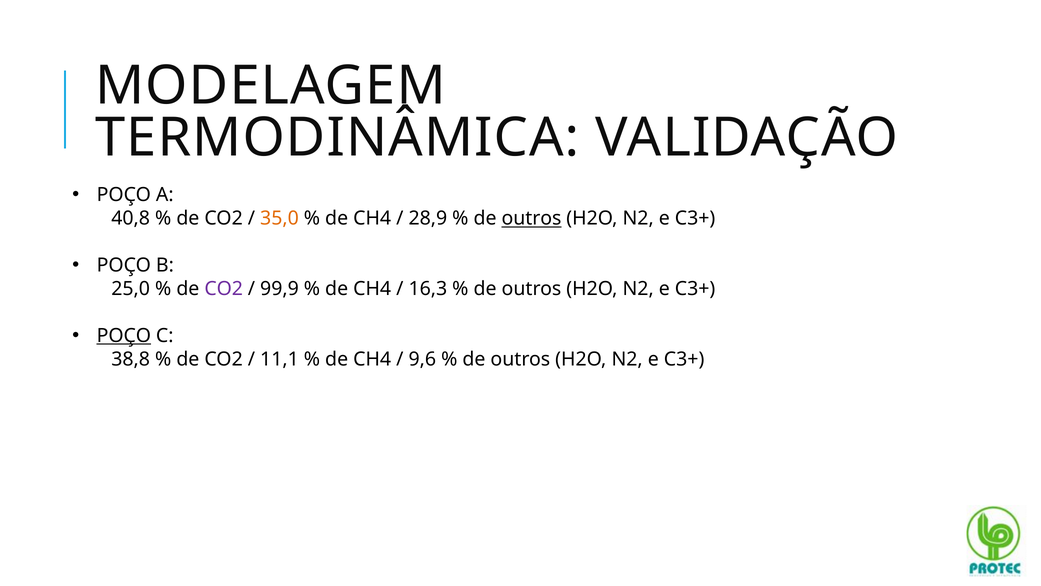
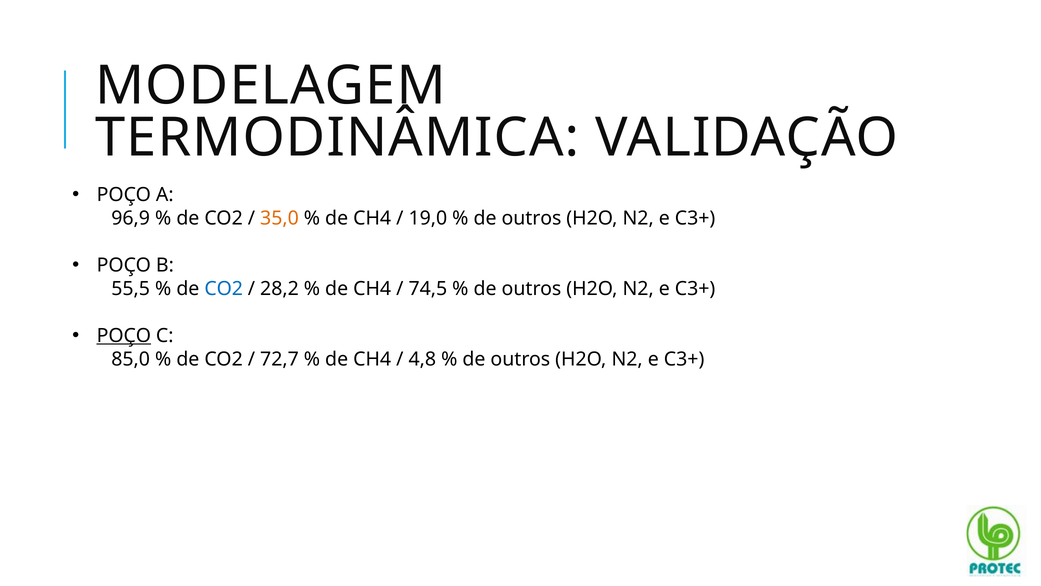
40,8: 40,8 -> 96,9 (131, 218)
28,9: 28,9 -> 19,0 (428, 218)
outros underline: present -> none (531, 218)
25,0: 25,0 -> 55,5 (131, 289)
CO2 colour: purple -> blue (224, 289)
99,9: 99,9 -> 28,2 (279, 289)
16,3: 16,3 -> 74,5 (428, 289)
38,8: 38,8 -> 85,0 (131, 359)
11,1: 11,1 -> 72,7 (279, 359)
9,6: 9,6 -> 4,8 (422, 359)
